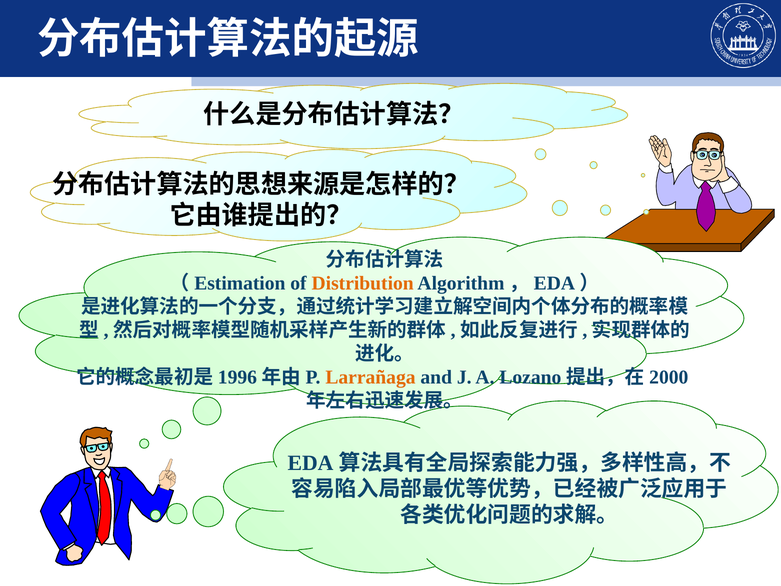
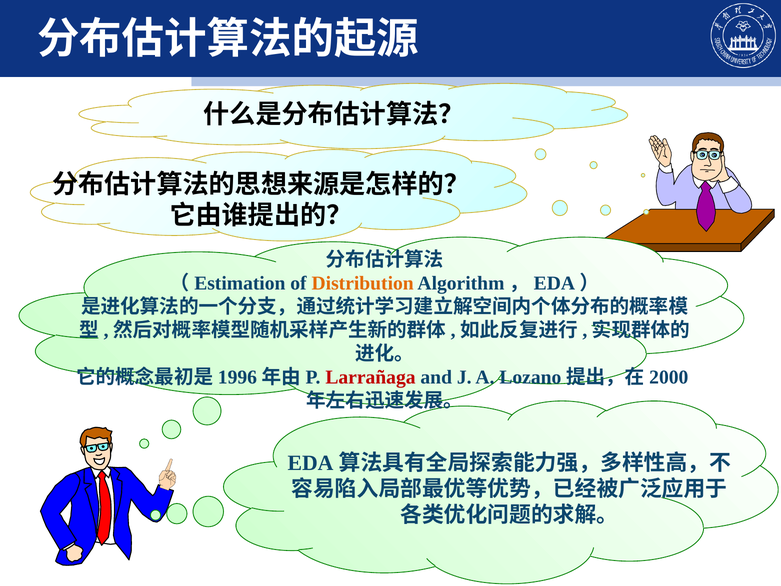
Larrañaga colour: orange -> red (371, 377)
